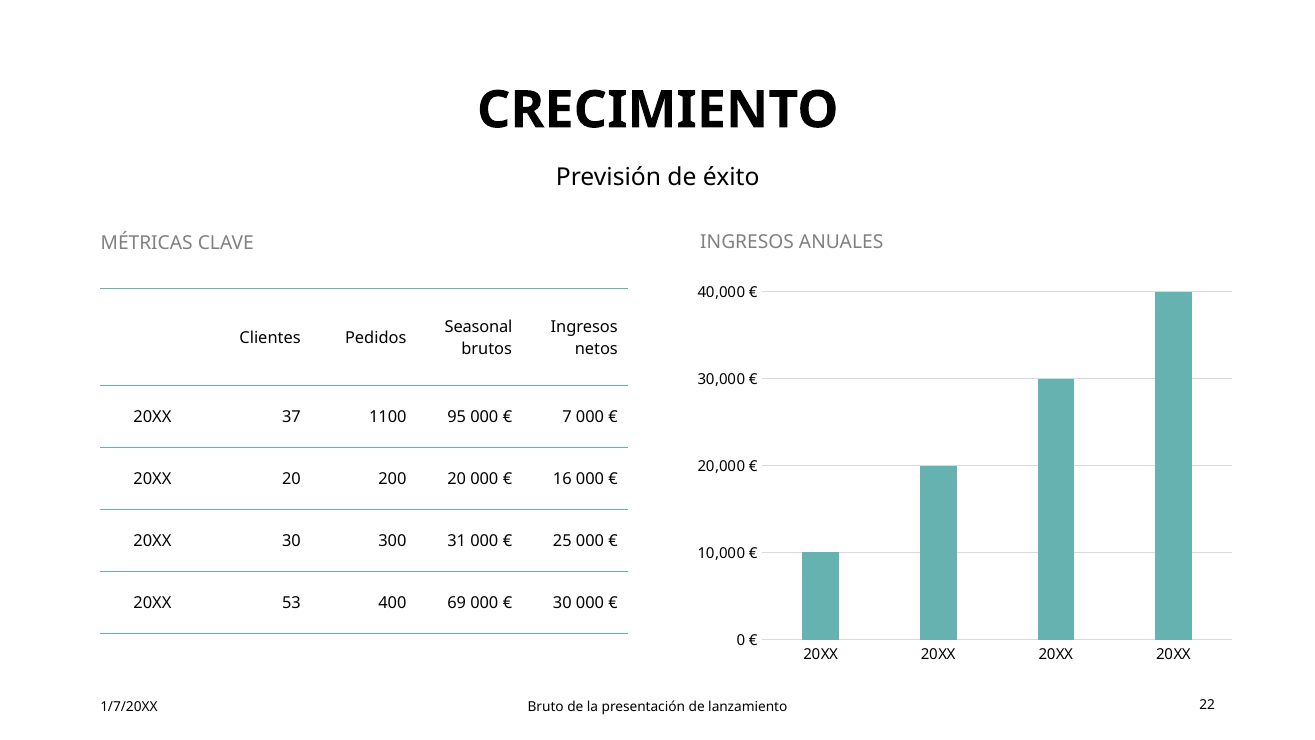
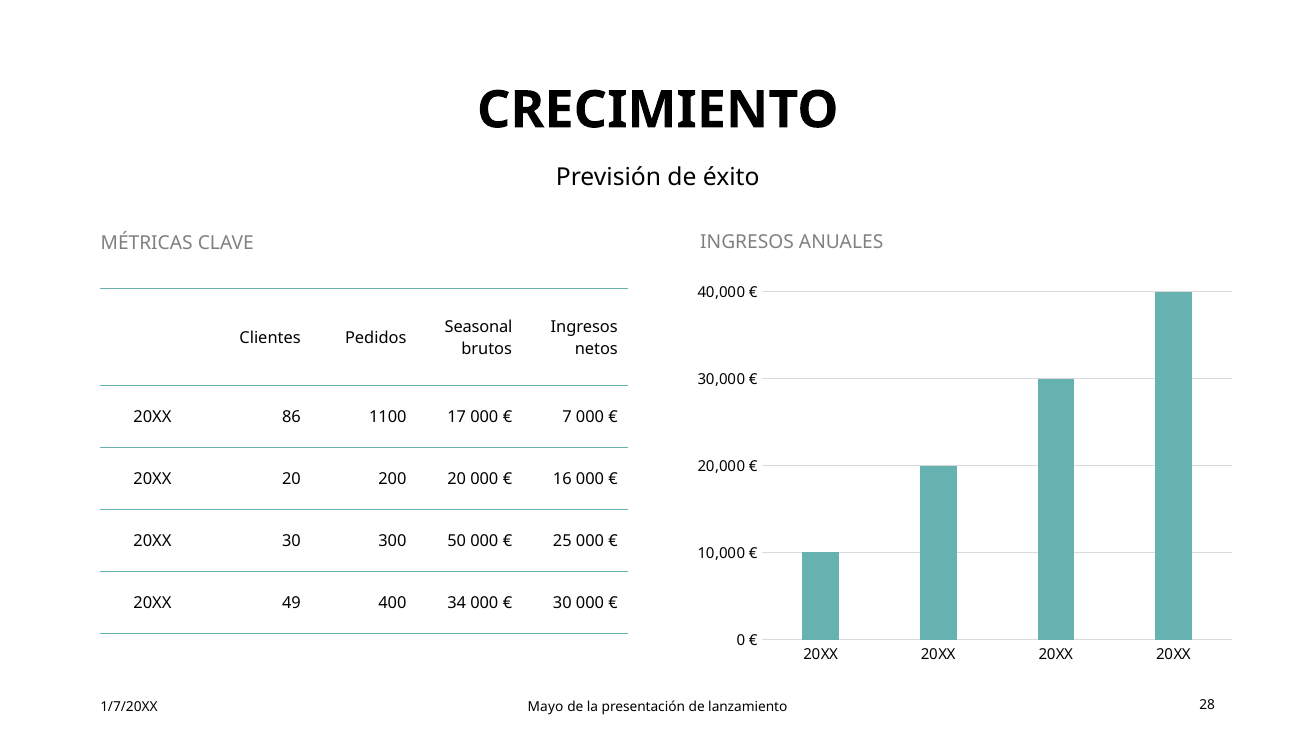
37: 37 -> 86 (291, 417)
95: 95 -> 17 (457, 417)
31: 31 -> 50 (457, 541)
53: 53 -> 49 (291, 603)
69: 69 -> 34 (457, 603)
Bruto: Bruto -> Mayo (546, 706)
22: 22 -> 28 (1207, 705)
